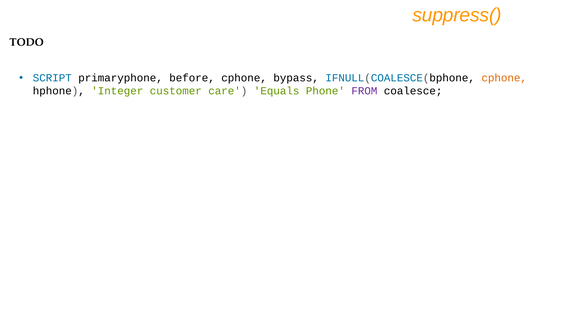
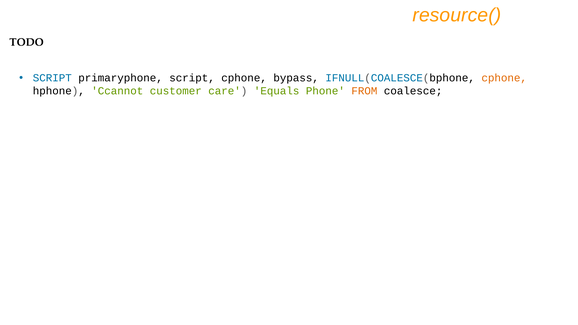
suppress(: suppress( -> resource( (457, 15)
primaryphone before: before -> script (192, 78)
Integer: Integer -> Ccannot (117, 91)
FROM colour: purple -> orange (364, 91)
